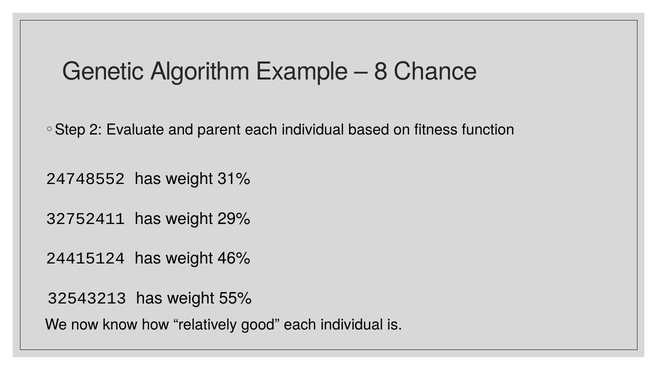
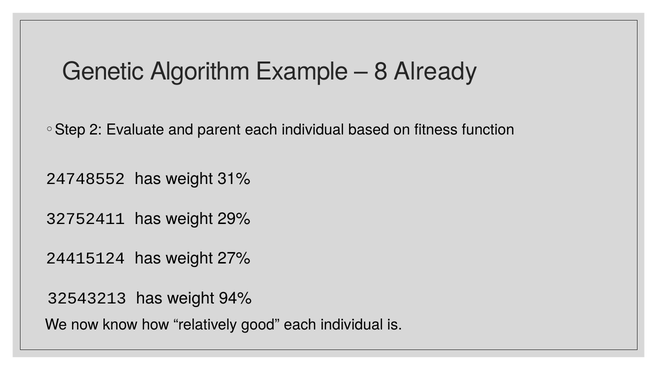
Chance: Chance -> Already (436, 71)
46%: 46% -> 27% (234, 258)
55%: 55% -> 94% (235, 298)
